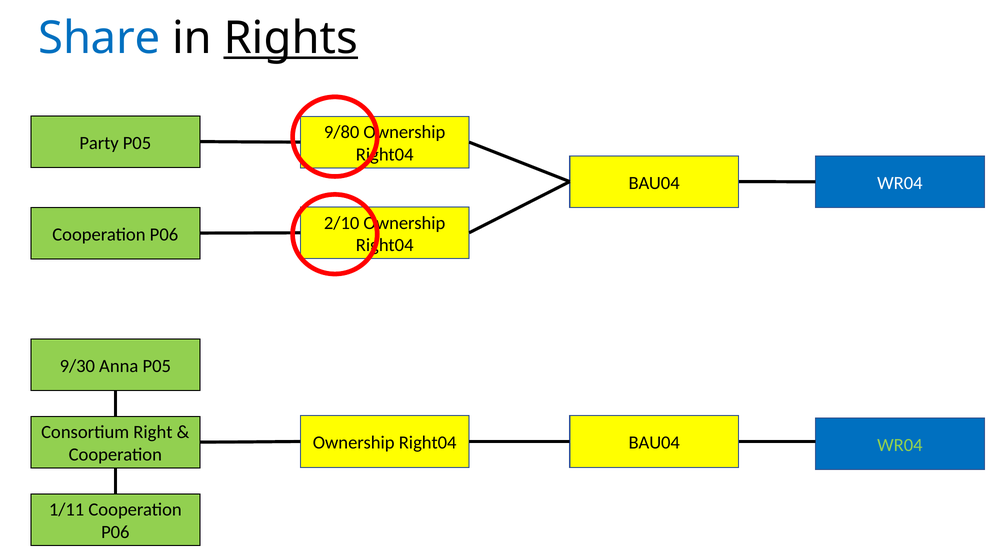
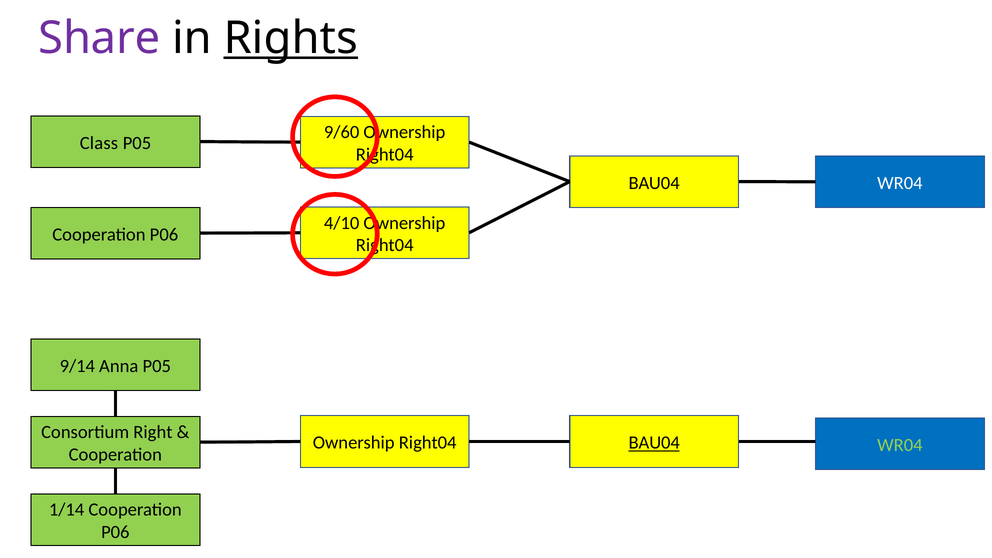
Share colour: blue -> purple (99, 38)
9/80: 9/80 -> 9/60 (342, 132)
Party: Party -> Class (99, 143)
2/10: 2/10 -> 4/10 (342, 223)
9/30: 9/30 -> 9/14 (77, 366)
BAU04 underline: none -> present (654, 443)
1/11: 1/11 -> 1/14 (67, 510)
